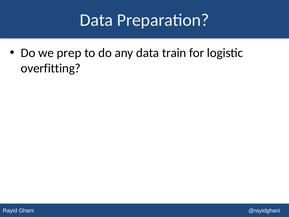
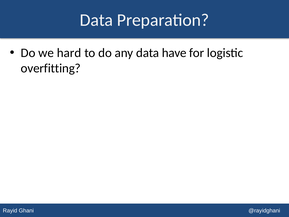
prep: prep -> hard (69, 53)
train: train -> have (174, 53)
